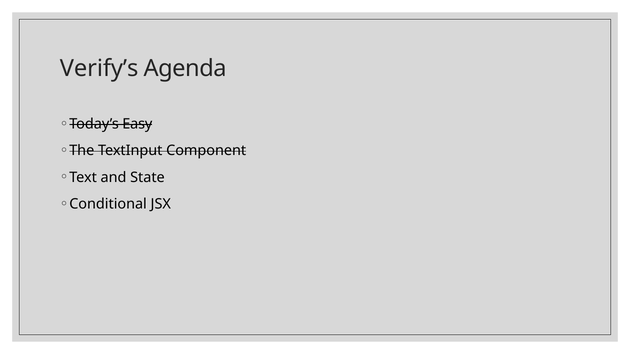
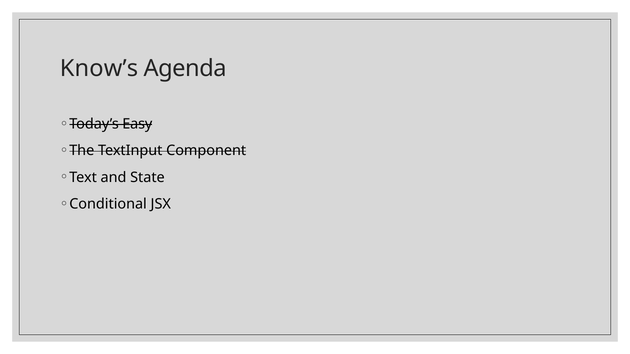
Verify’s: Verify’s -> Know’s (99, 68)
